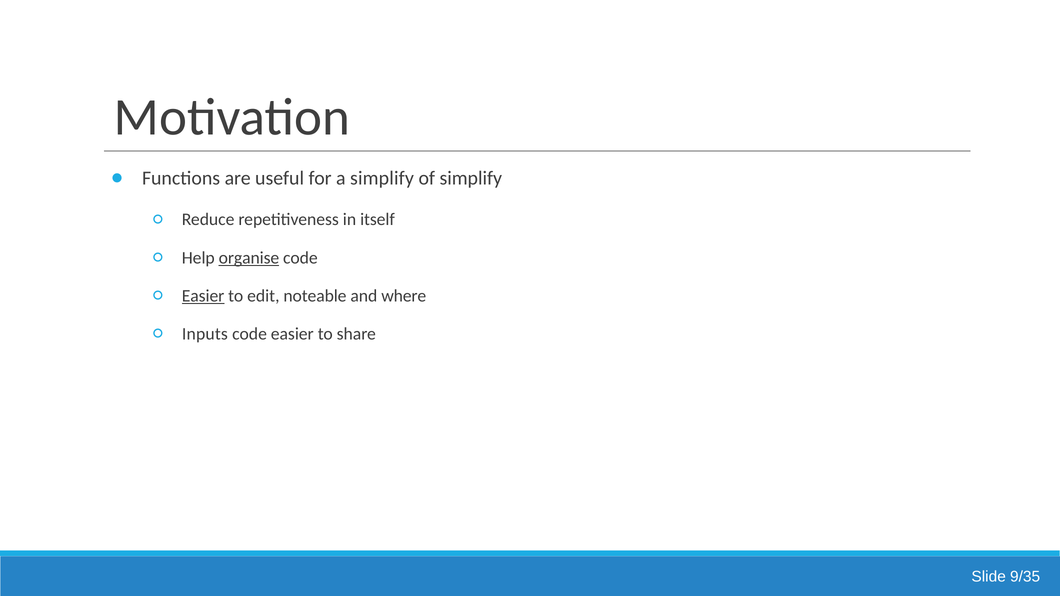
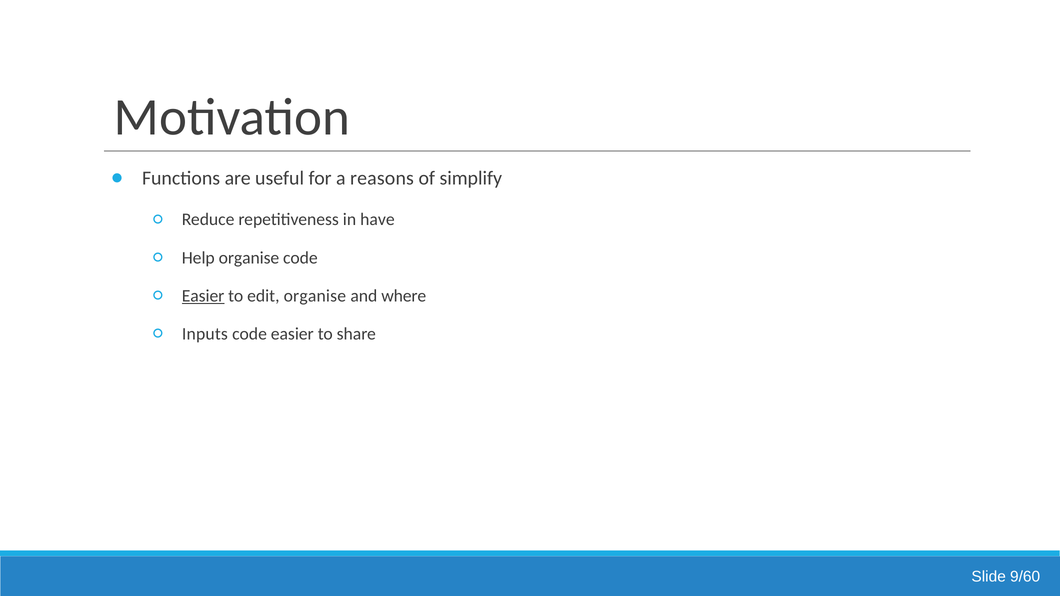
a simplify: simplify -> reasons (382, 178)
itself: itself -> have (377, 220)
organise underline: present -> none (249, 258)
edit noteable: noteable -> organise (315, 296)
9/35: 9/35 -> 9/60 (1025, 577)
